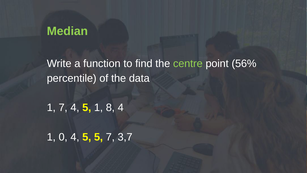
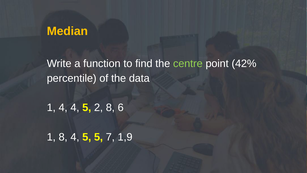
Median colour: light green -> yellow (67, 31)
56%: 56% -> 42% (244, 63)
1 7: 7 -> 4 (63, 108)
5 1: 1 -> 2 (99, 108)
8 4: 4 -> 6 (121, 108)
1 0: 0 -> 8 (63, 137)
3,7: 3,7 -> 1,9 (125, 137)
